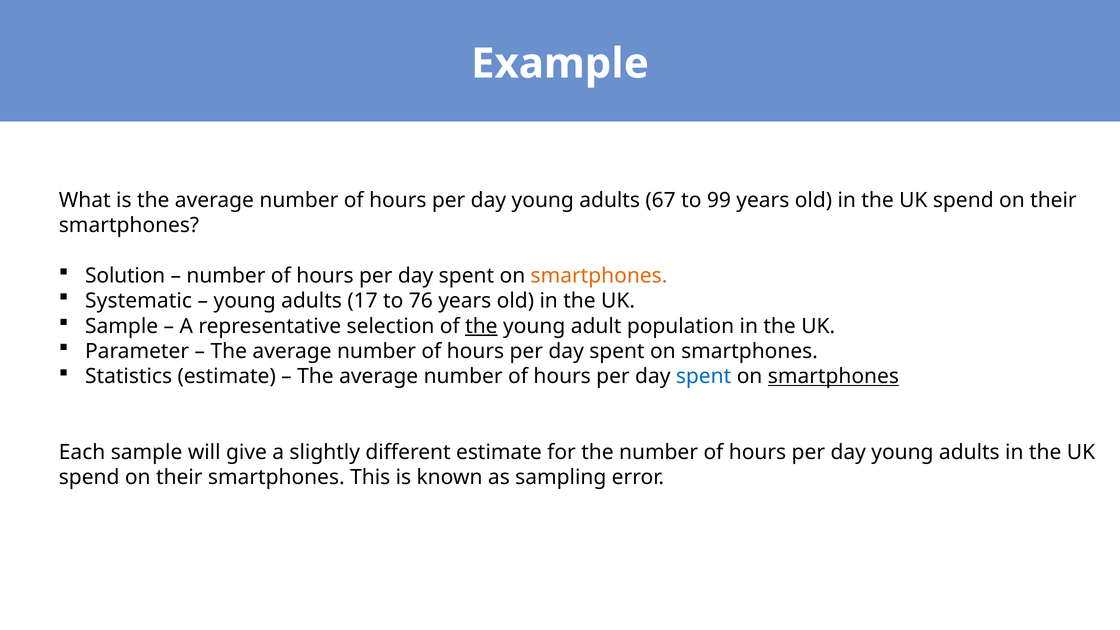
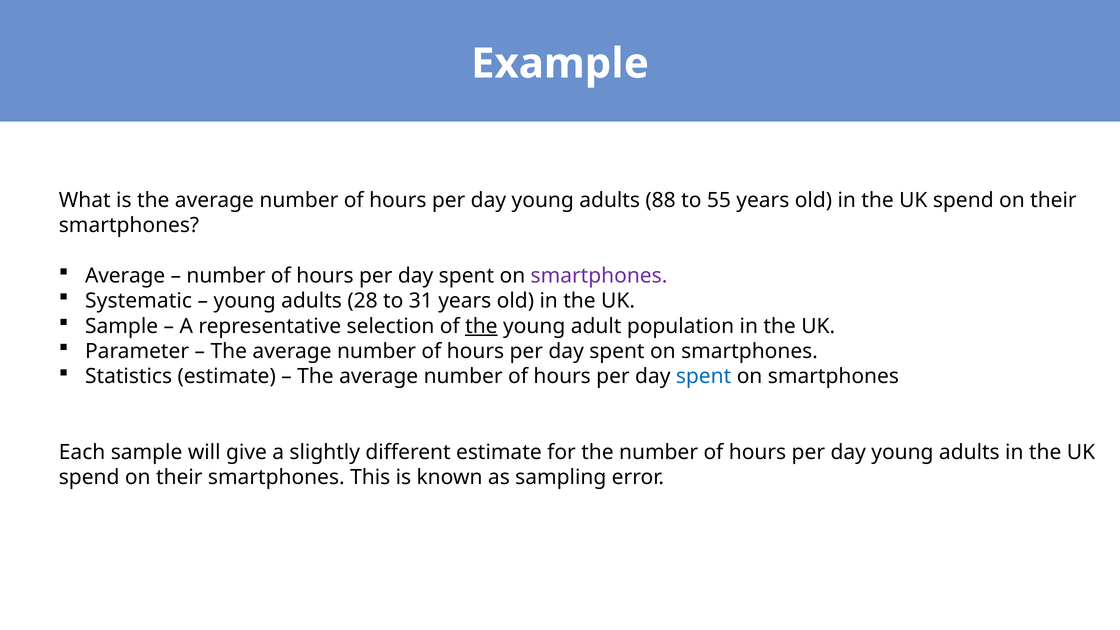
67: 67 -> 88 (661, 200)
99: 99 -> 55 (719, 200)
Solution: Solution -> Average (125, 276)
smartphones colour: orange -> purple (599, 276)
17: 17 -> 28 (363, 301)
76: 76 -> 31 (421, 301)
smartphones underline: present -> none (833, 377)
